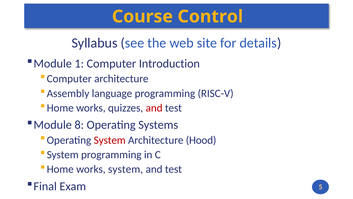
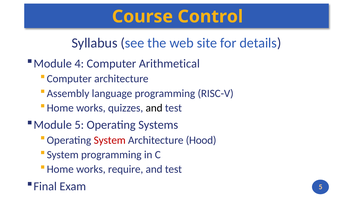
1: 1 -> 4 (79, 64)
Introduction: Introduction -> Arithmetical (169, 64)
and colour: red -> black (154, 108)
Module 8: 8 -> 5 (79, 125)
works system: system -> require (126, 169)
